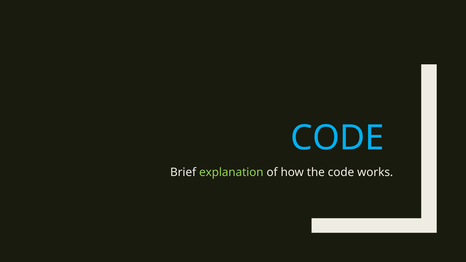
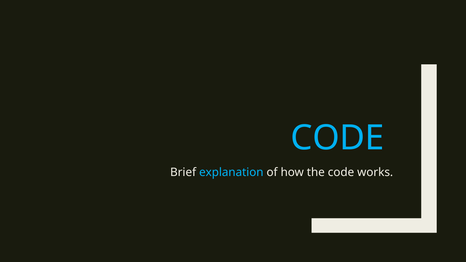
explanation colour: light green -> light blue (231, 172)
